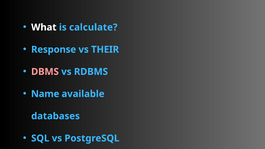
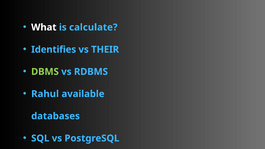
Response: Response -> Identifies (54, 50)
DBMS colour: pink -> light green (45, 72)
Name: Name -> Rahul (45, 94)
